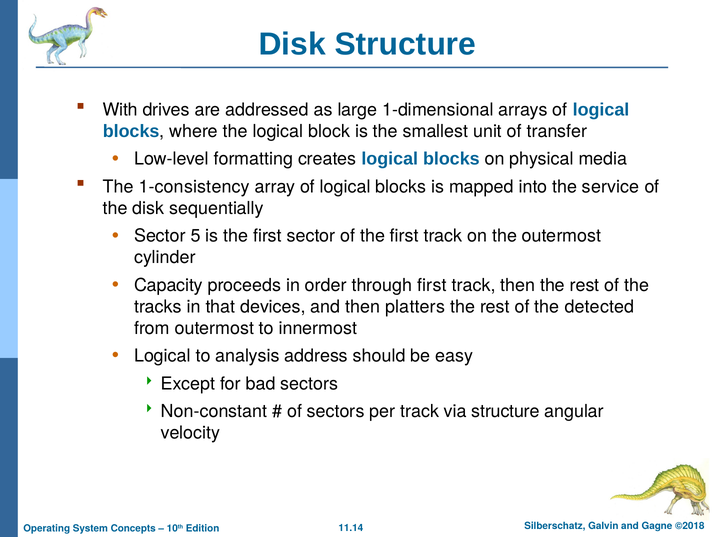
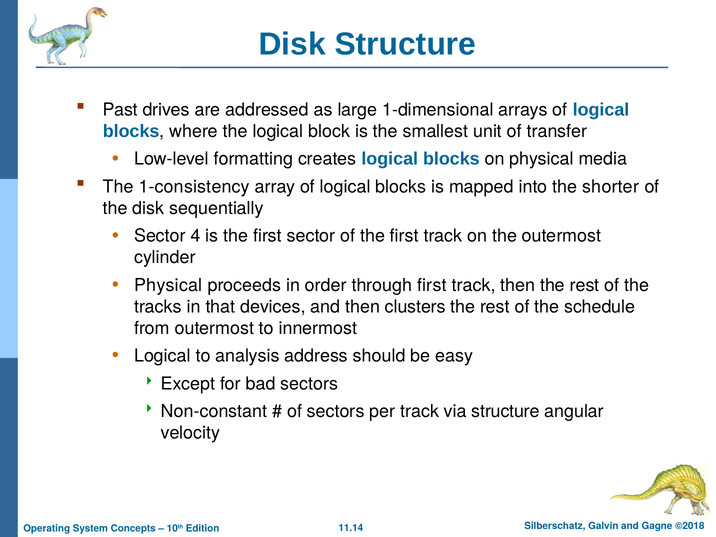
With: With -> Past (120, 110)
service: service -> shorter (611, 187)
5: 5 -> 4 (196, 236)
Capacity: Capacity -> Physical (168, 285)
platters: platters -> clusters (415, 307)
detected: detected -> schedule (600, 307)
